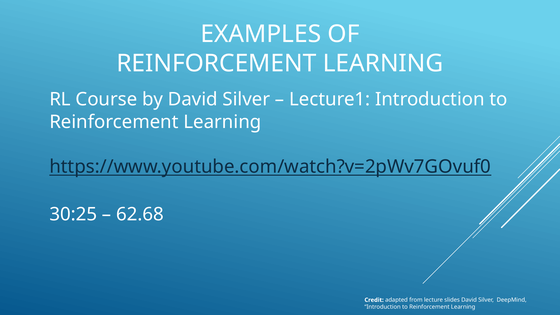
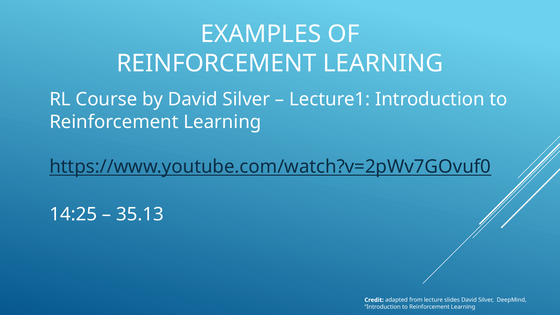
30:25: 30:25 -> 14:25 (73, 215)
62.68: 62.68 -> 35.13 (140, 215)
